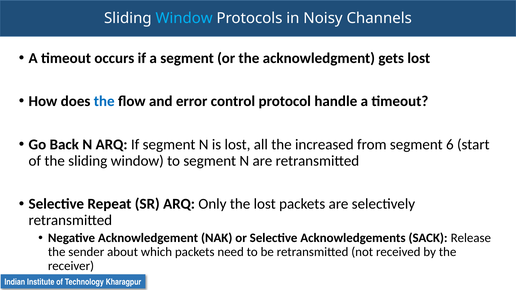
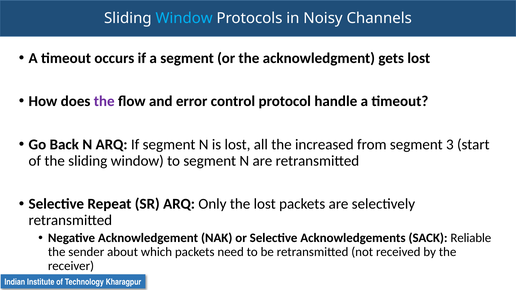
the colour: blue -> purple (104, 101)
6: 6 -> 3 (450, 145)
Release: Release -> Reliable (471, 238)
